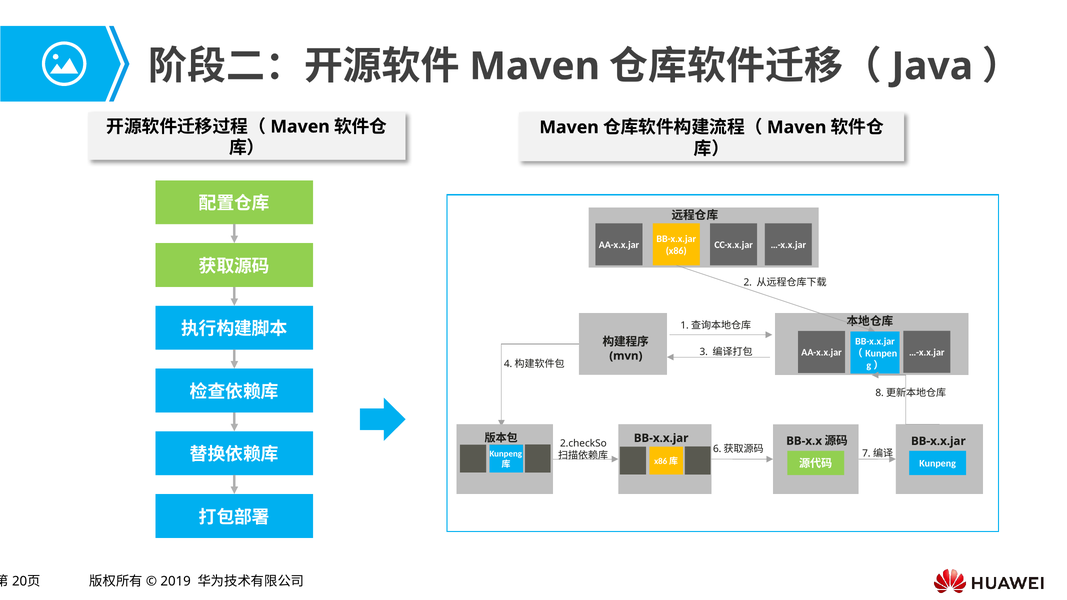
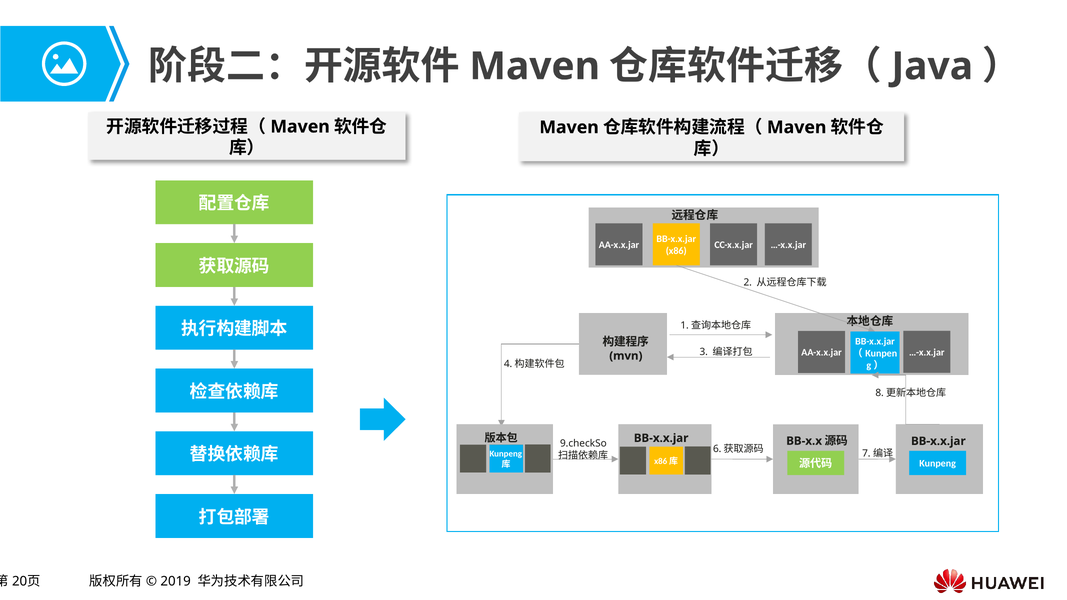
2.checkSo: 2.checkSo -> 9.checkSo (583, 443)
